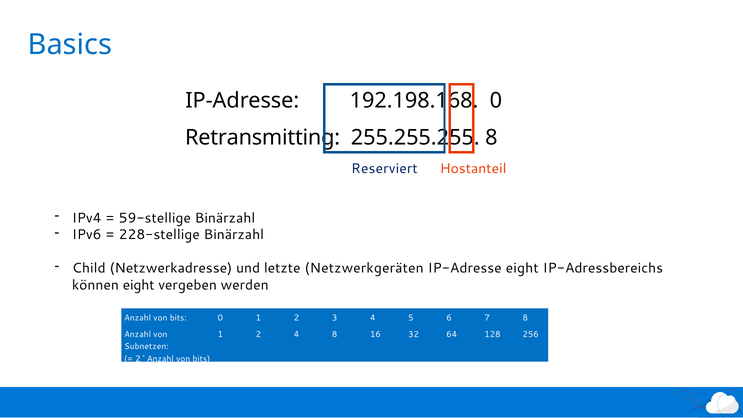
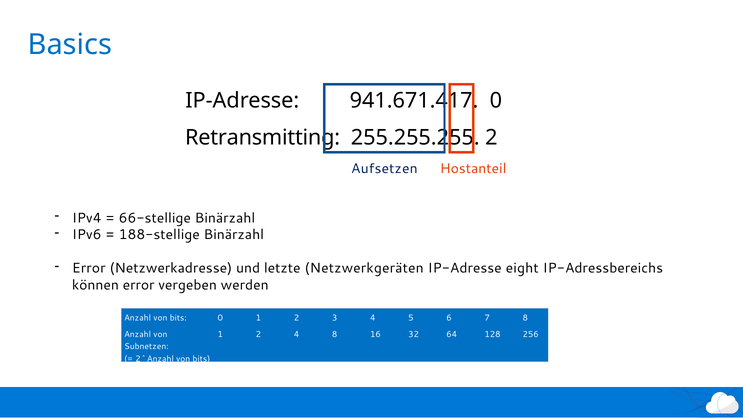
192.198.168: 192.198.168 -> 941.671.417 (414, 101)
8: 8 -> 2 (491, 138)
Reserviert: Reserviert -> Aufsetzen (384, 168)
59-stellige: 59-stellige -> 66-stellige (155, 218)
228-stellige: 228-stellige -> 188-stellige (159, 235)
Child: Child -> Error (89, 268)
können eight: eight -> error (139, 285)
